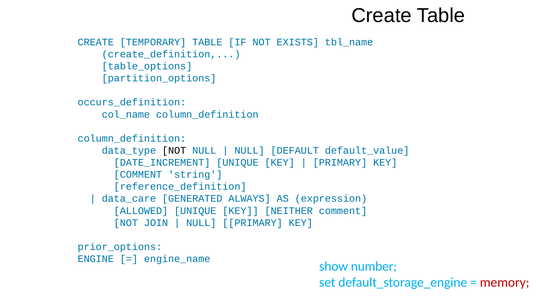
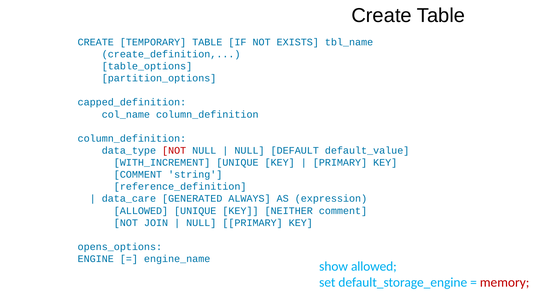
occurs_definition: occurs_definition -> capped_definition (132, 103)
NOT colour: black -> red (174, 151)
DATE_INCREMENT: DATE_INCREMENT -> WITH_INCREMENT (162, 163)
prior_options: prior_options -> opens_options (120, 247)
show number: number -> allowed (374, 267)
